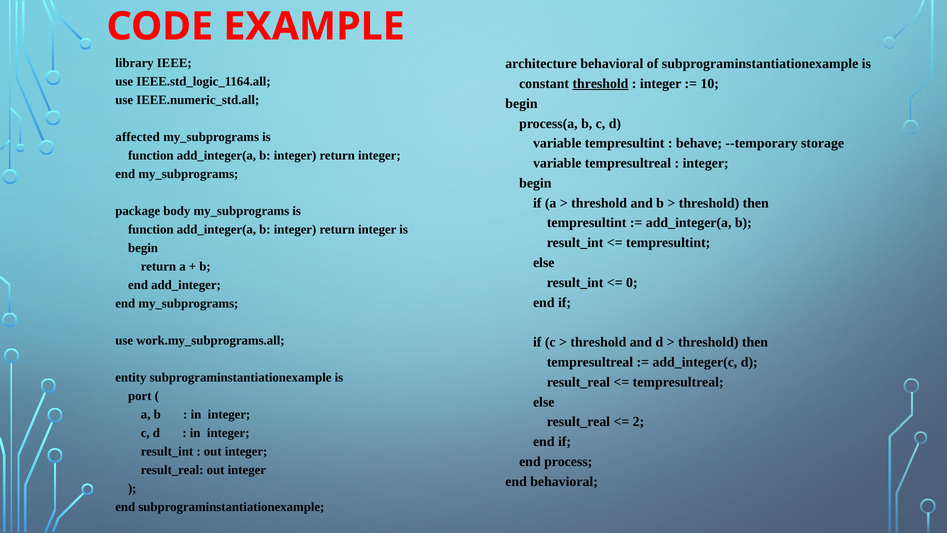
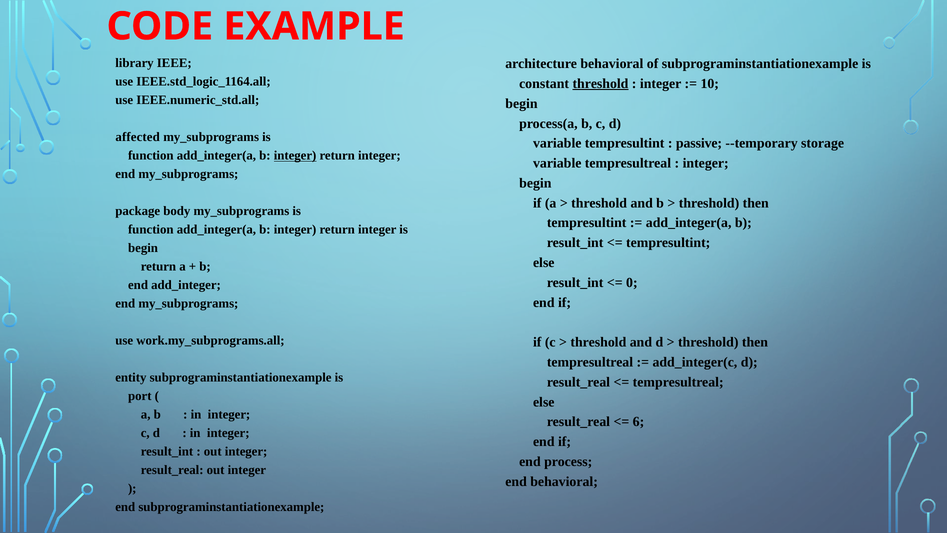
behave: behave -> passive (699, 143)
integer underline: none -> present (295, 156)
2: 2 -> 6 (638, 422)
